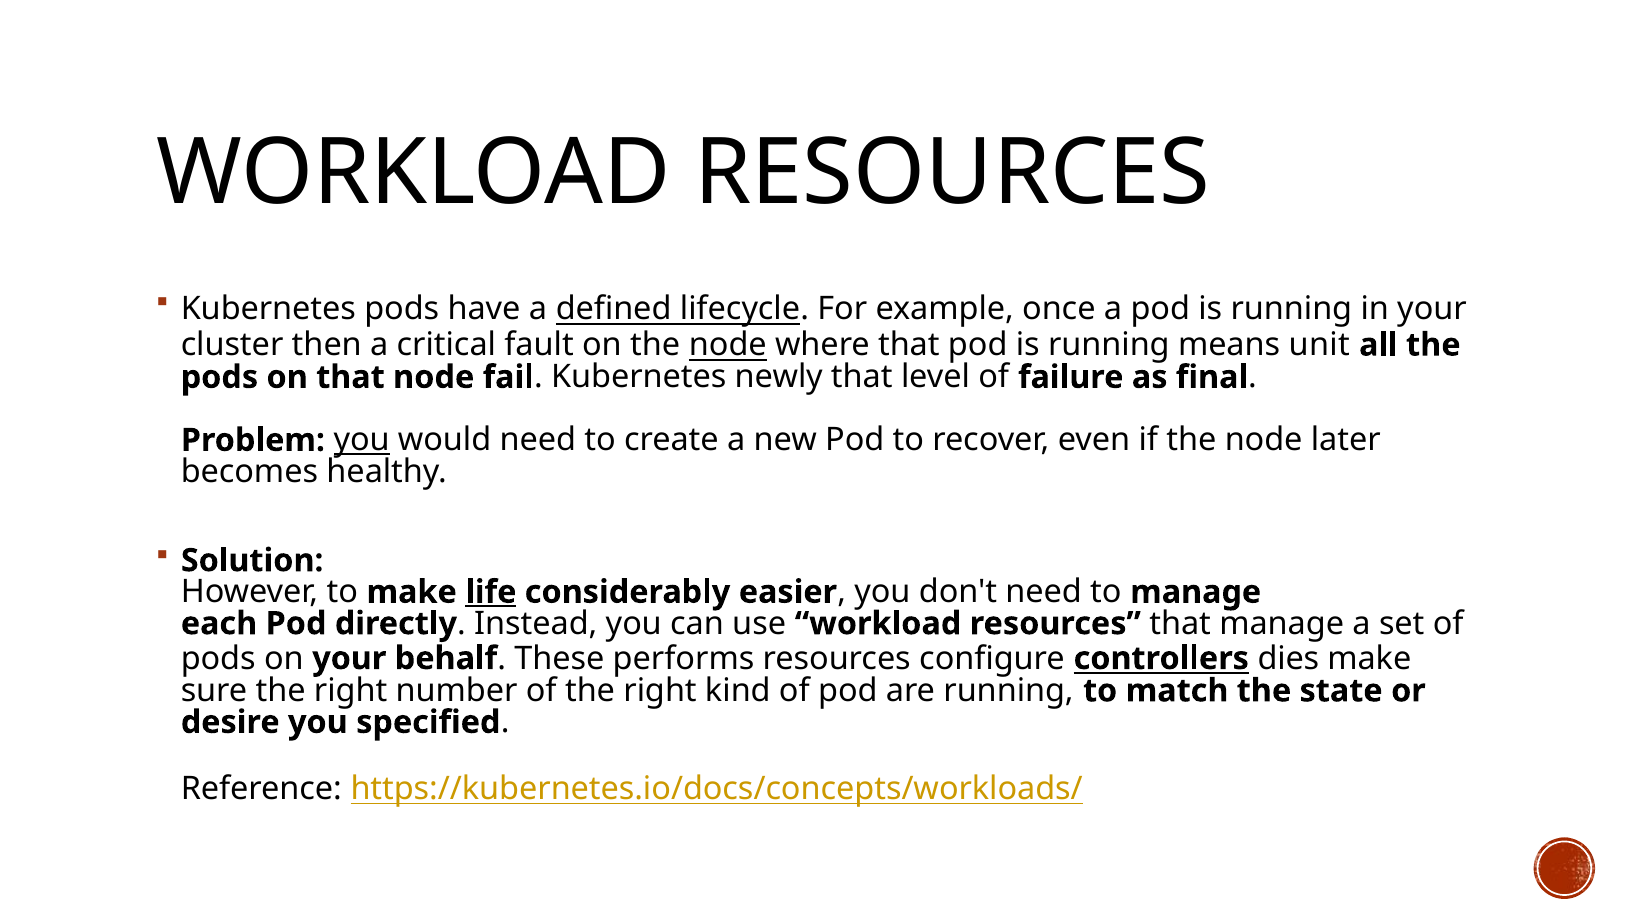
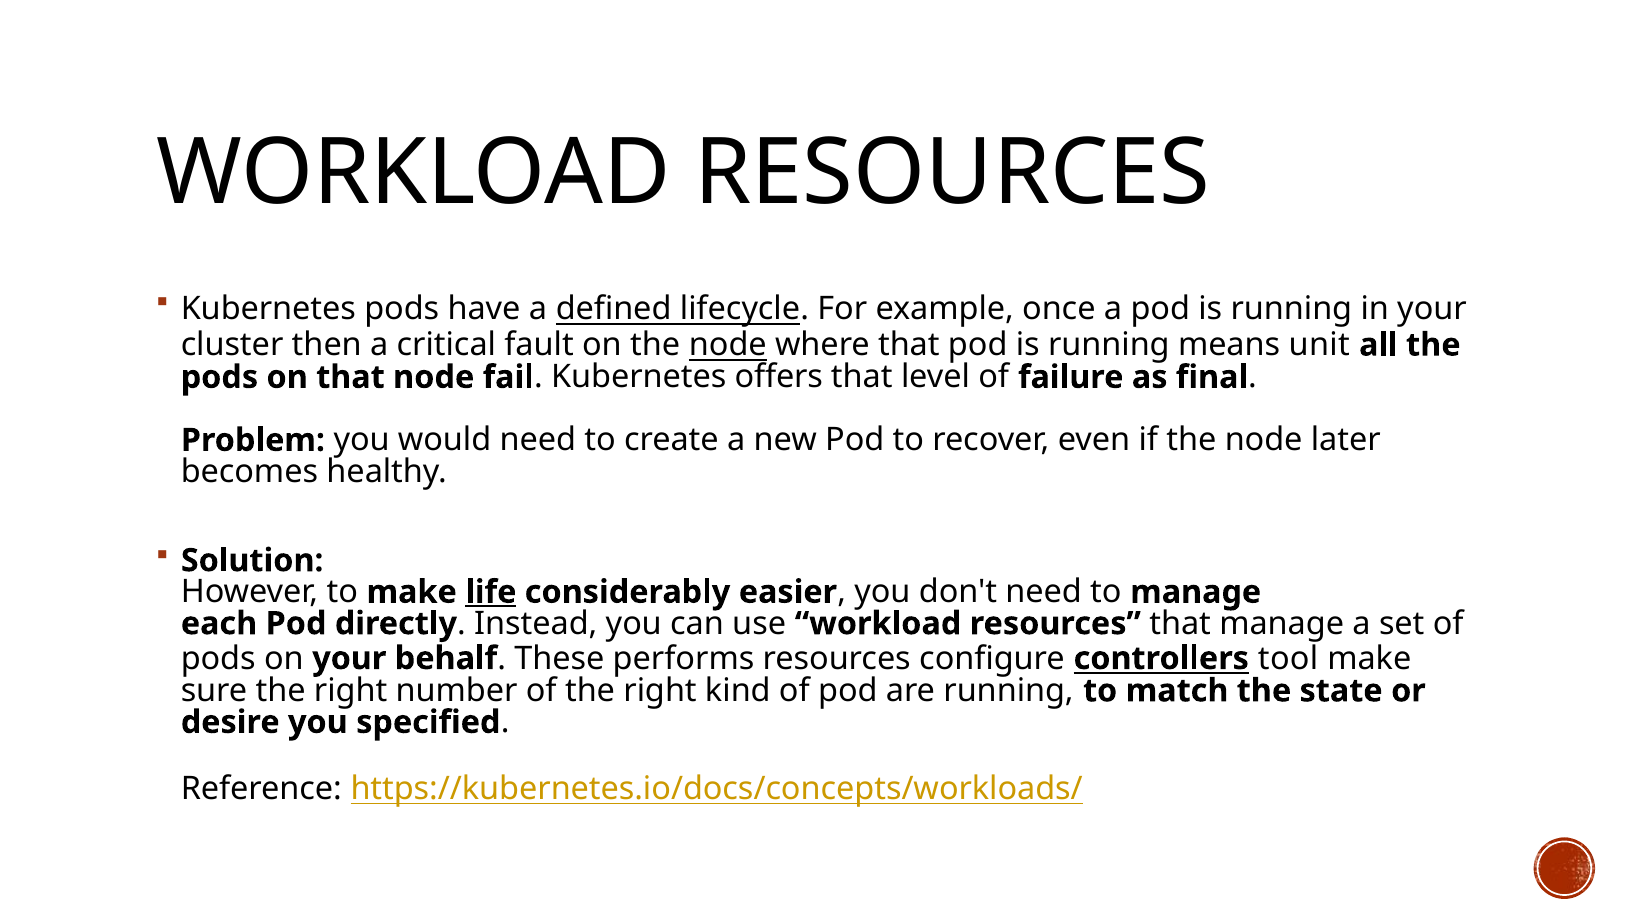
newly: newly -> offers (779, 377)
you underline: present -> none (362, 440)
dies: dies -> tool (1288, 659)
